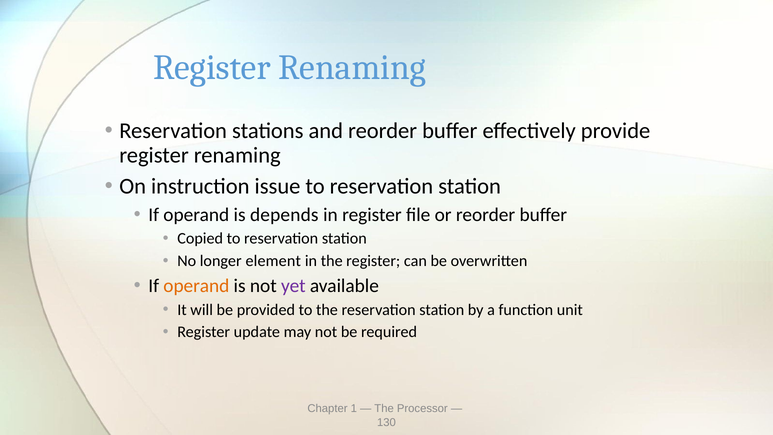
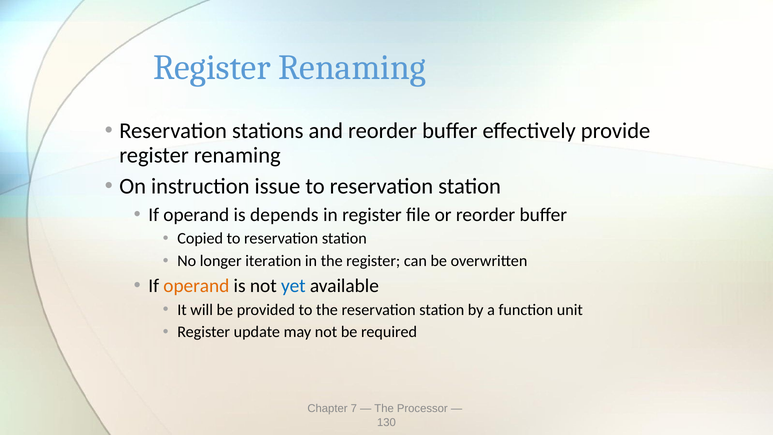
element: element -> iteration (273, 261)
yet colour: purple -> blue (293, 286)
1: 1 -> 7 (354, 409)
